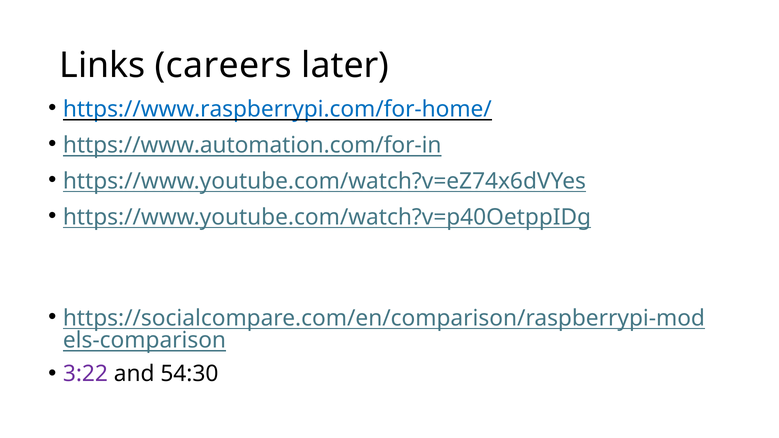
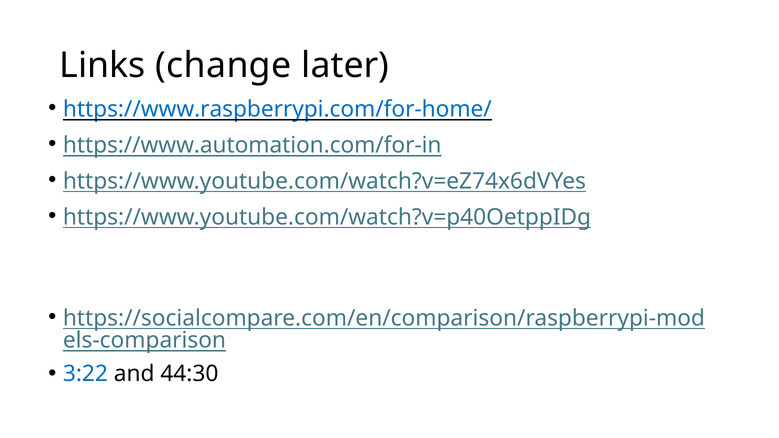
careers: careers -> change (223, 65)
3:22 colour: purple -> blue (85, 374)
54:30: 54:30 -> 44:30 (189, 374)
